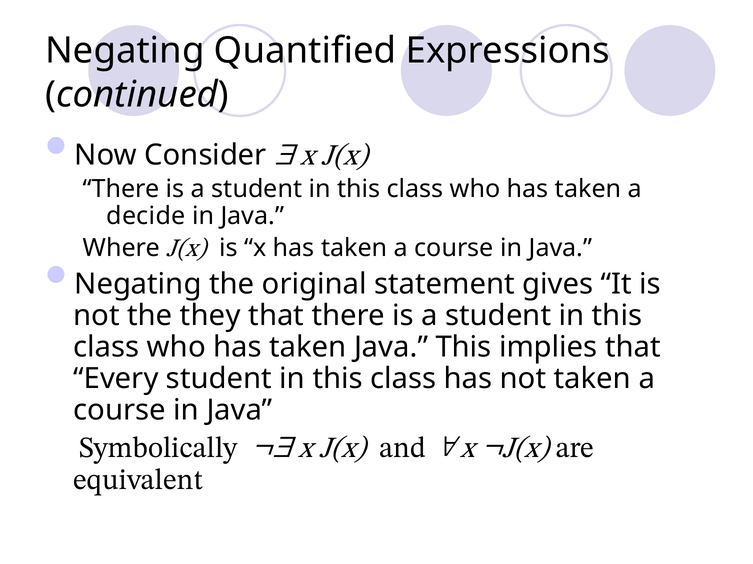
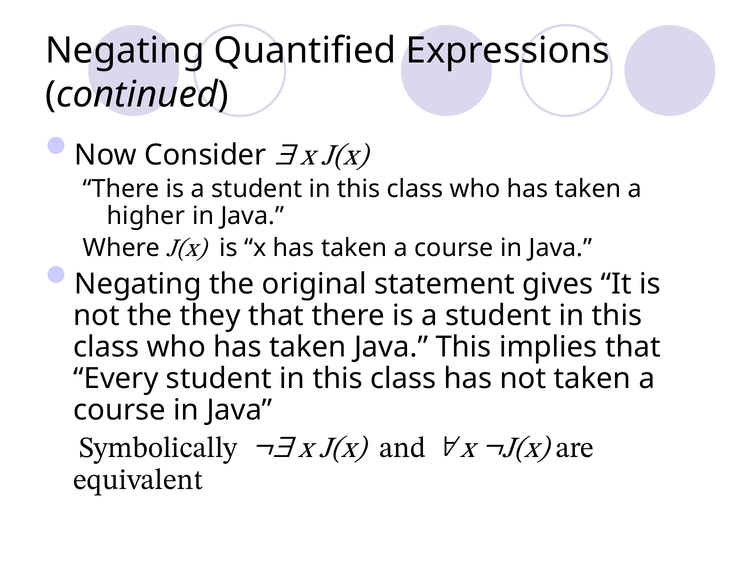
decide: decide -> higher (146, 216)
